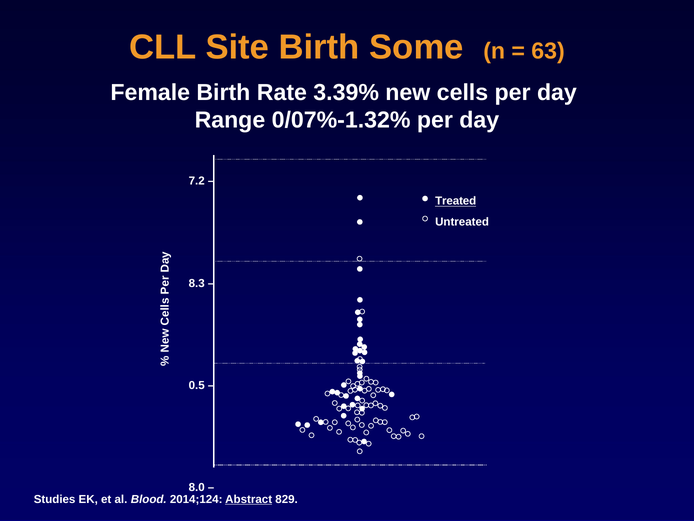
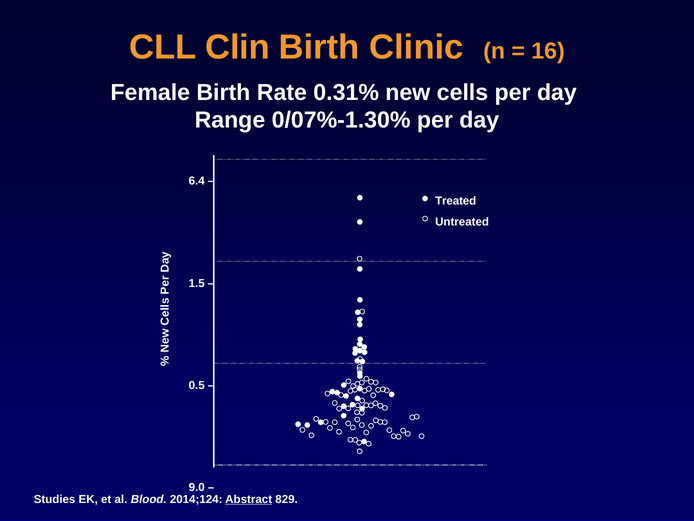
Site: Site -> Clin (238, 47)
Some: Some -> Clinic (416, 47)
63: 63 -> 16 (548, 51)
3.39%: 3.39% -> 0.31% (346, 92)
0/07%-1.32%: 0/07%-1.32% -> 0/07%-1.30% (341, 120)
7.2: 7.2 -> 6.4 (197, 181)
Treated underline: present -> none (456, 201)
8.3: 8.3 -> 1.5 (197, 283)
8.0: 8.0 -> 9.0 (197, 487)
